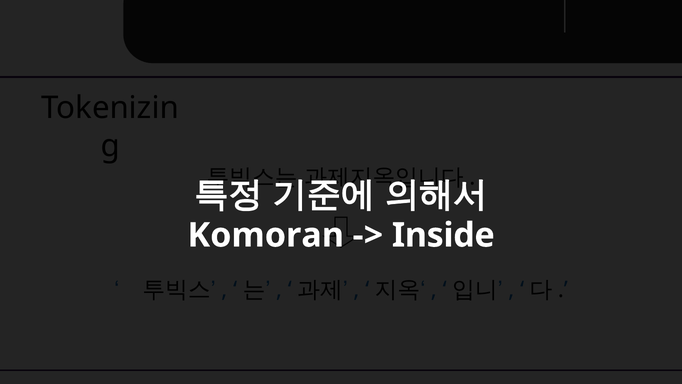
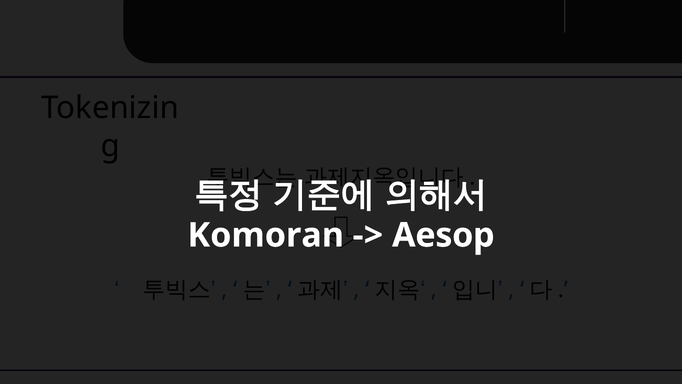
Inside: Inside -> Aesop (443, 235)
